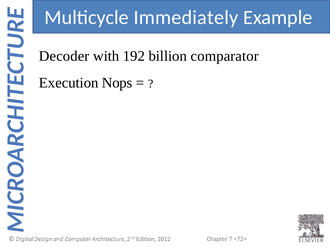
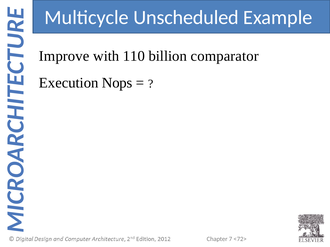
Immediately: Immediately -> Unscheduled (186, 18)
Decoder: Decoder -> Improve (64, 56)
192: 192 -> 110 (134, 56)
